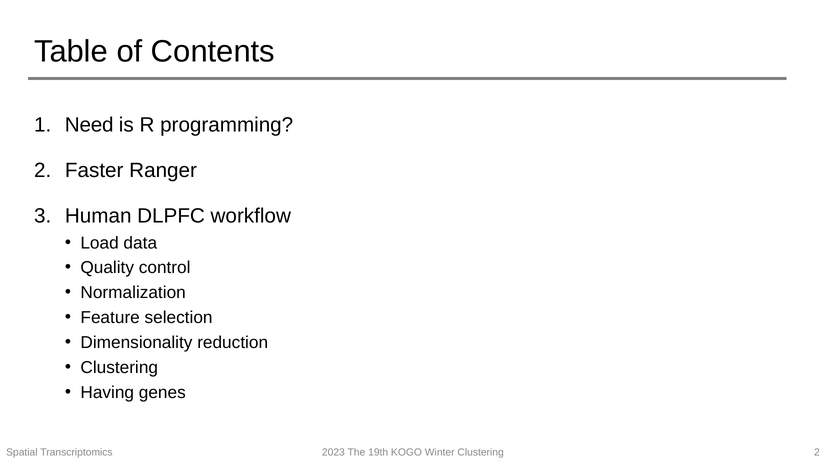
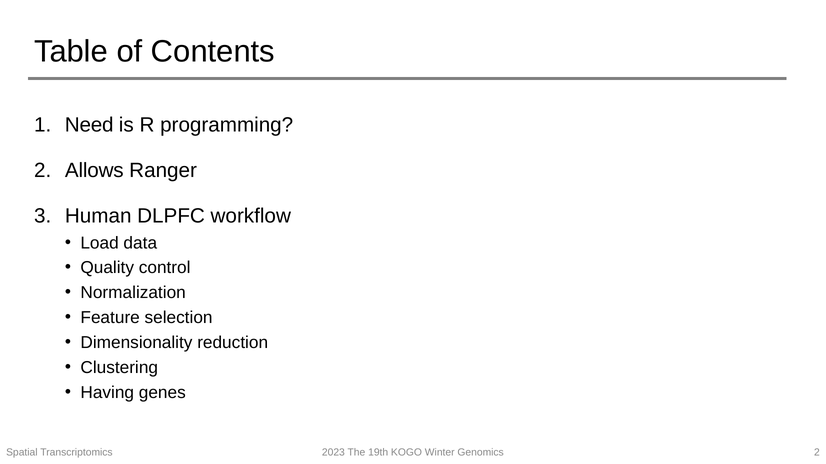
Faster: Faster -> Allows (94, 171)
Winter Clustering: Clustering -> Genomics (481, 453)
